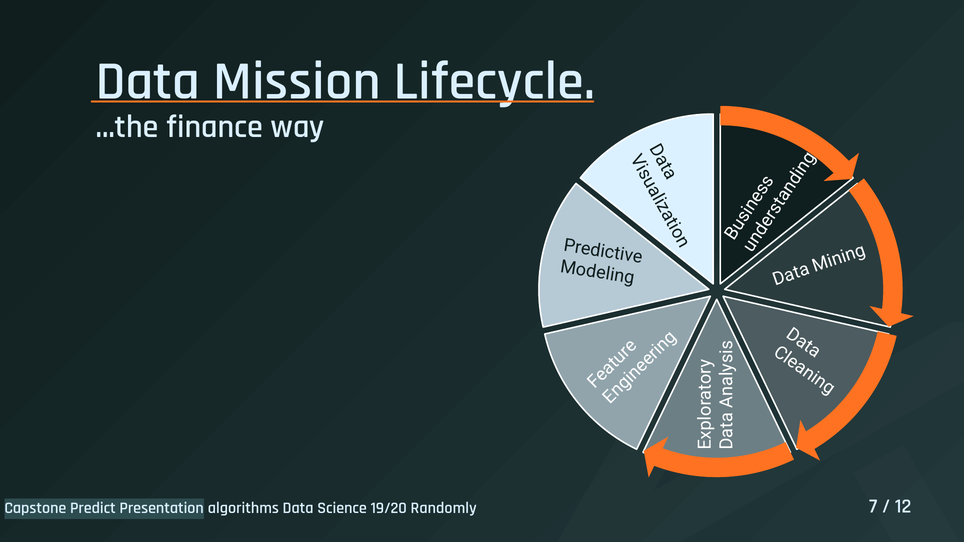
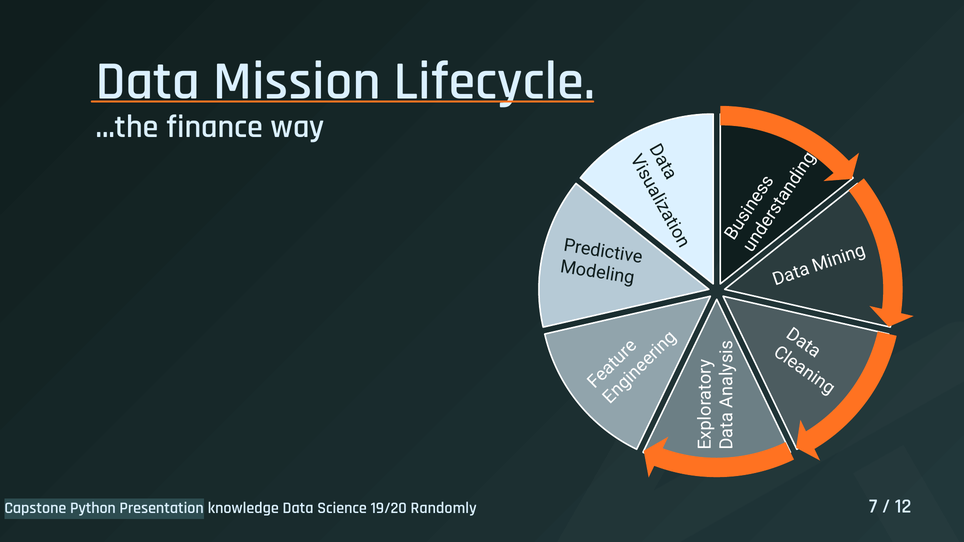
Predict: Predict -> Python (93, 508)
algorithms: algorithms -> knowledge (243, 508)
